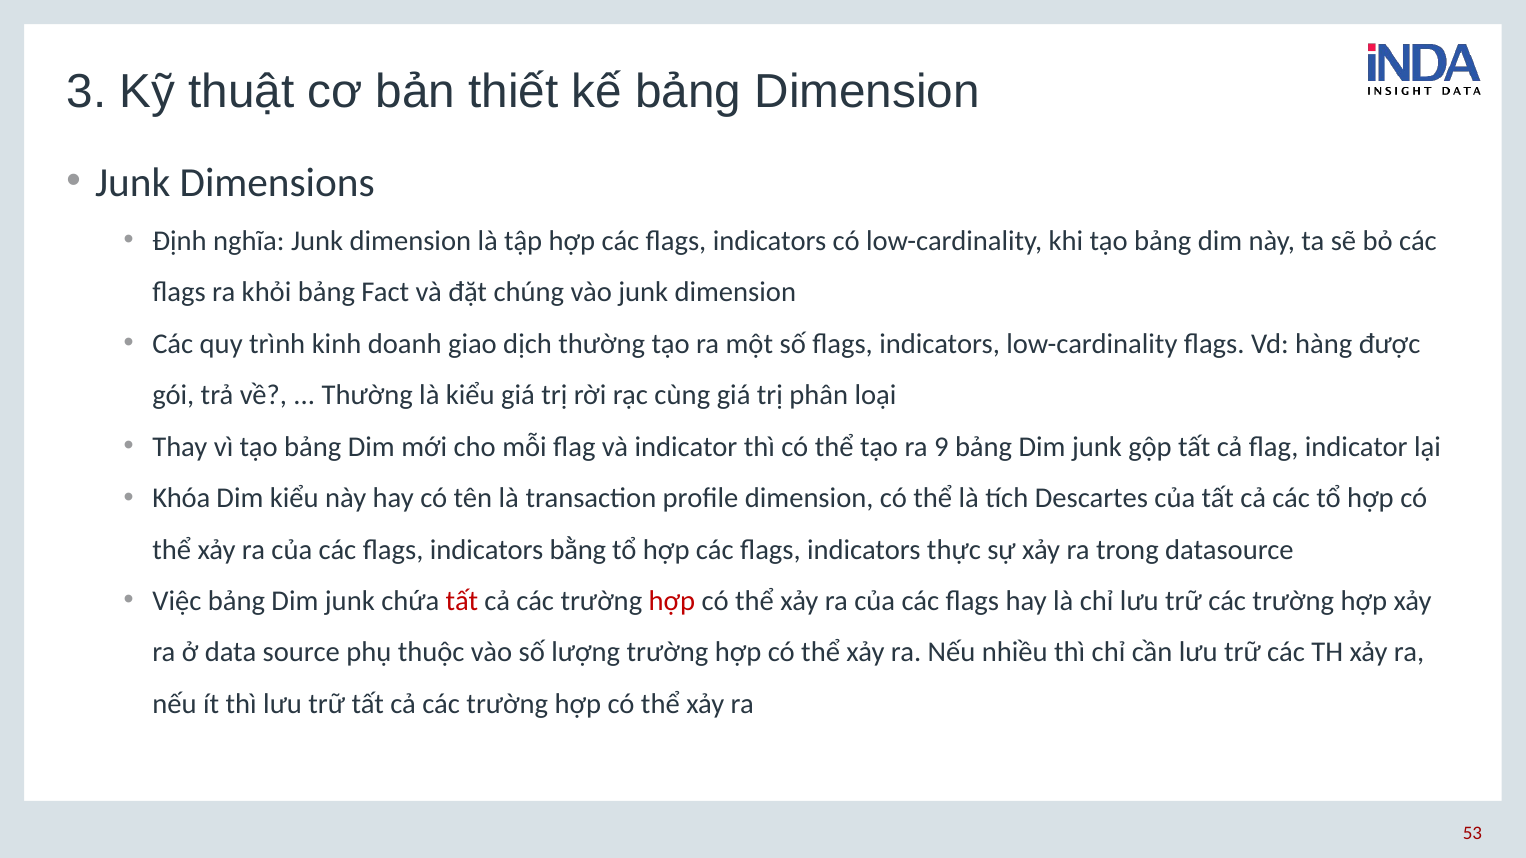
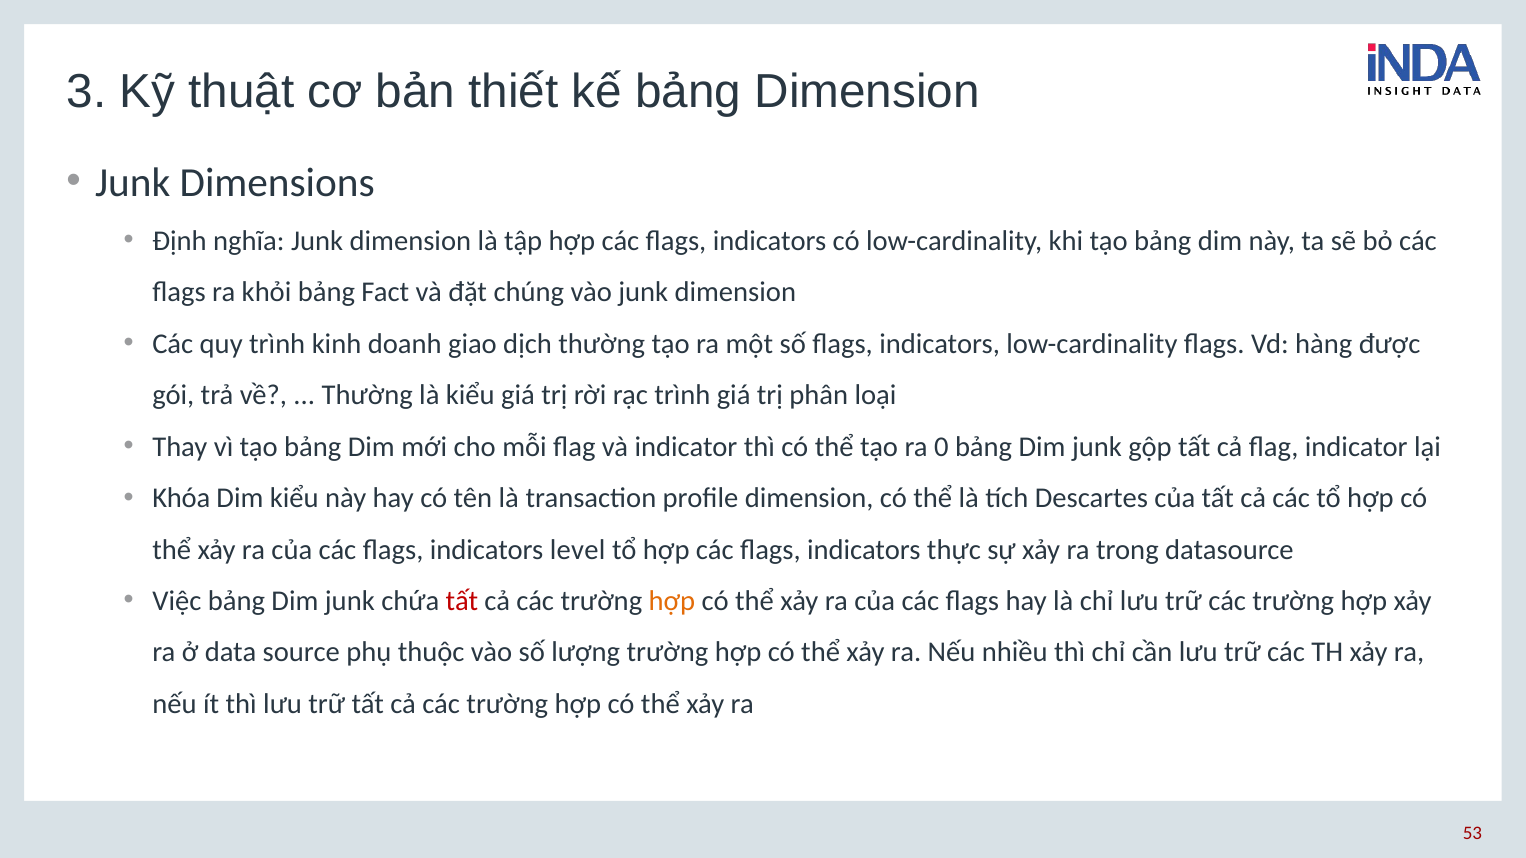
rạc cùng: cùng -> trình (682, 395)
9: 9 -> 0 (941, 447)
bằng: bằng -> level (578, 550)
hợp colour: red -> orange (672, 601)
